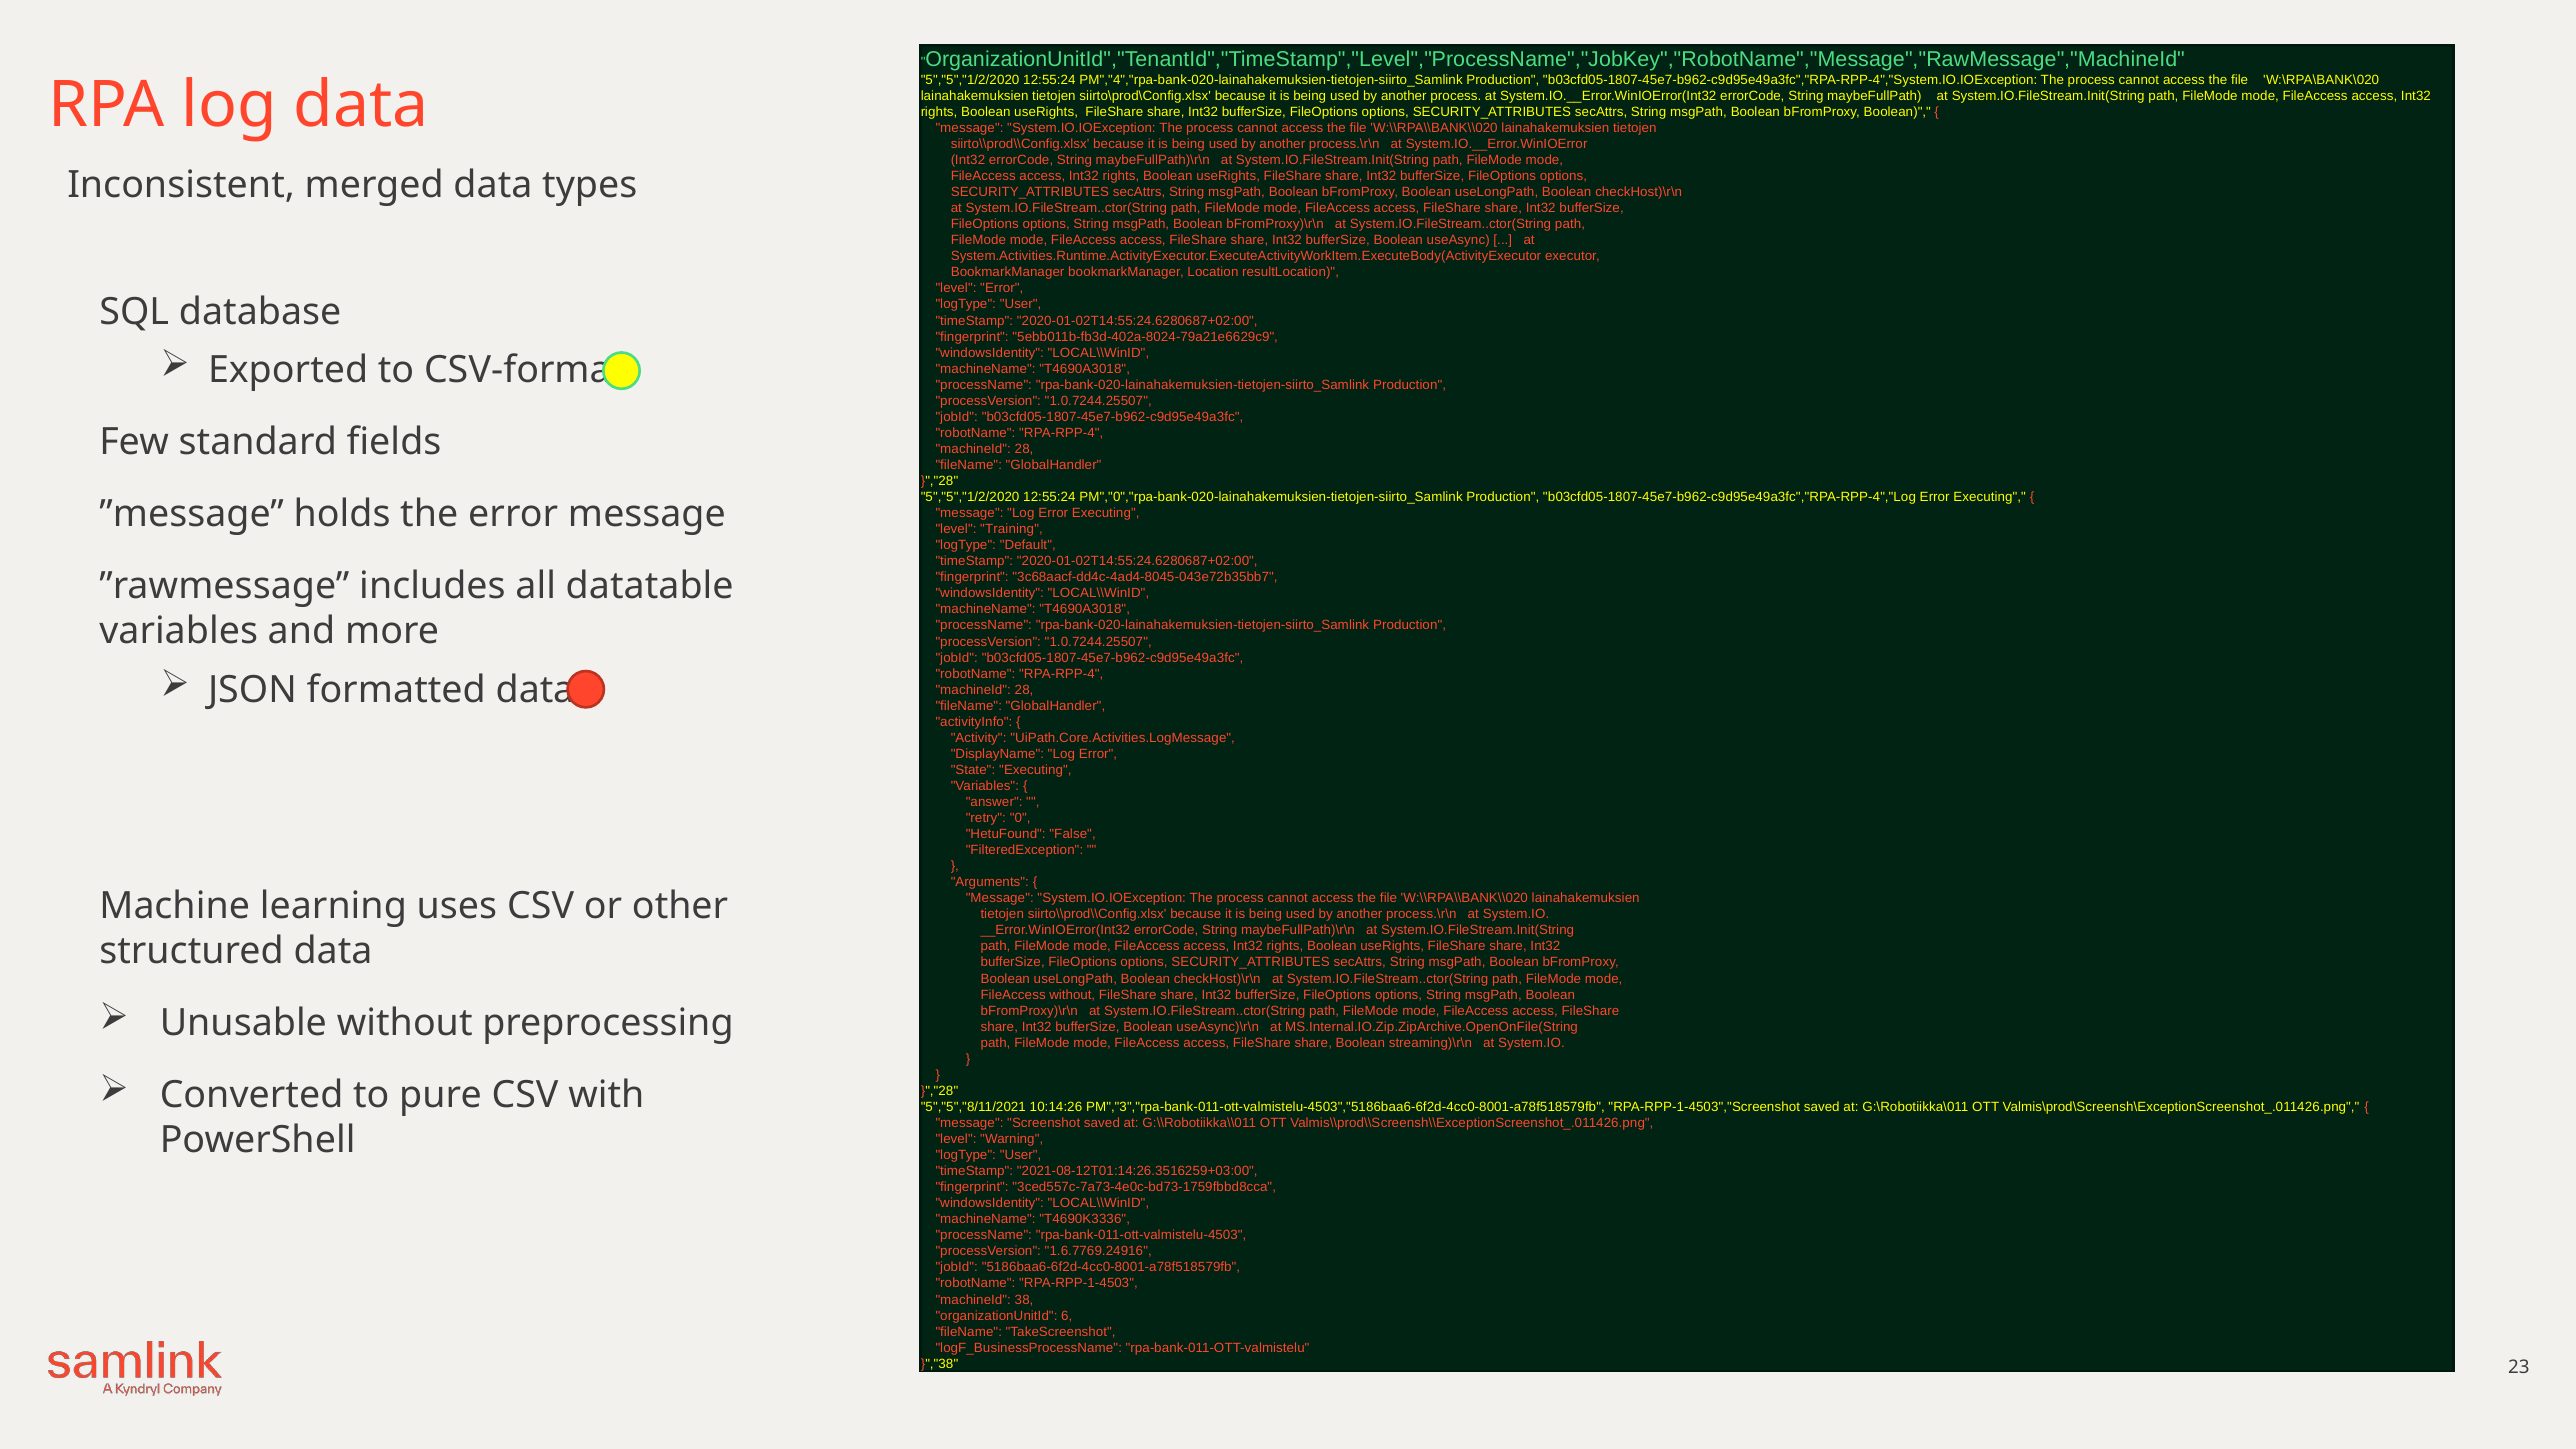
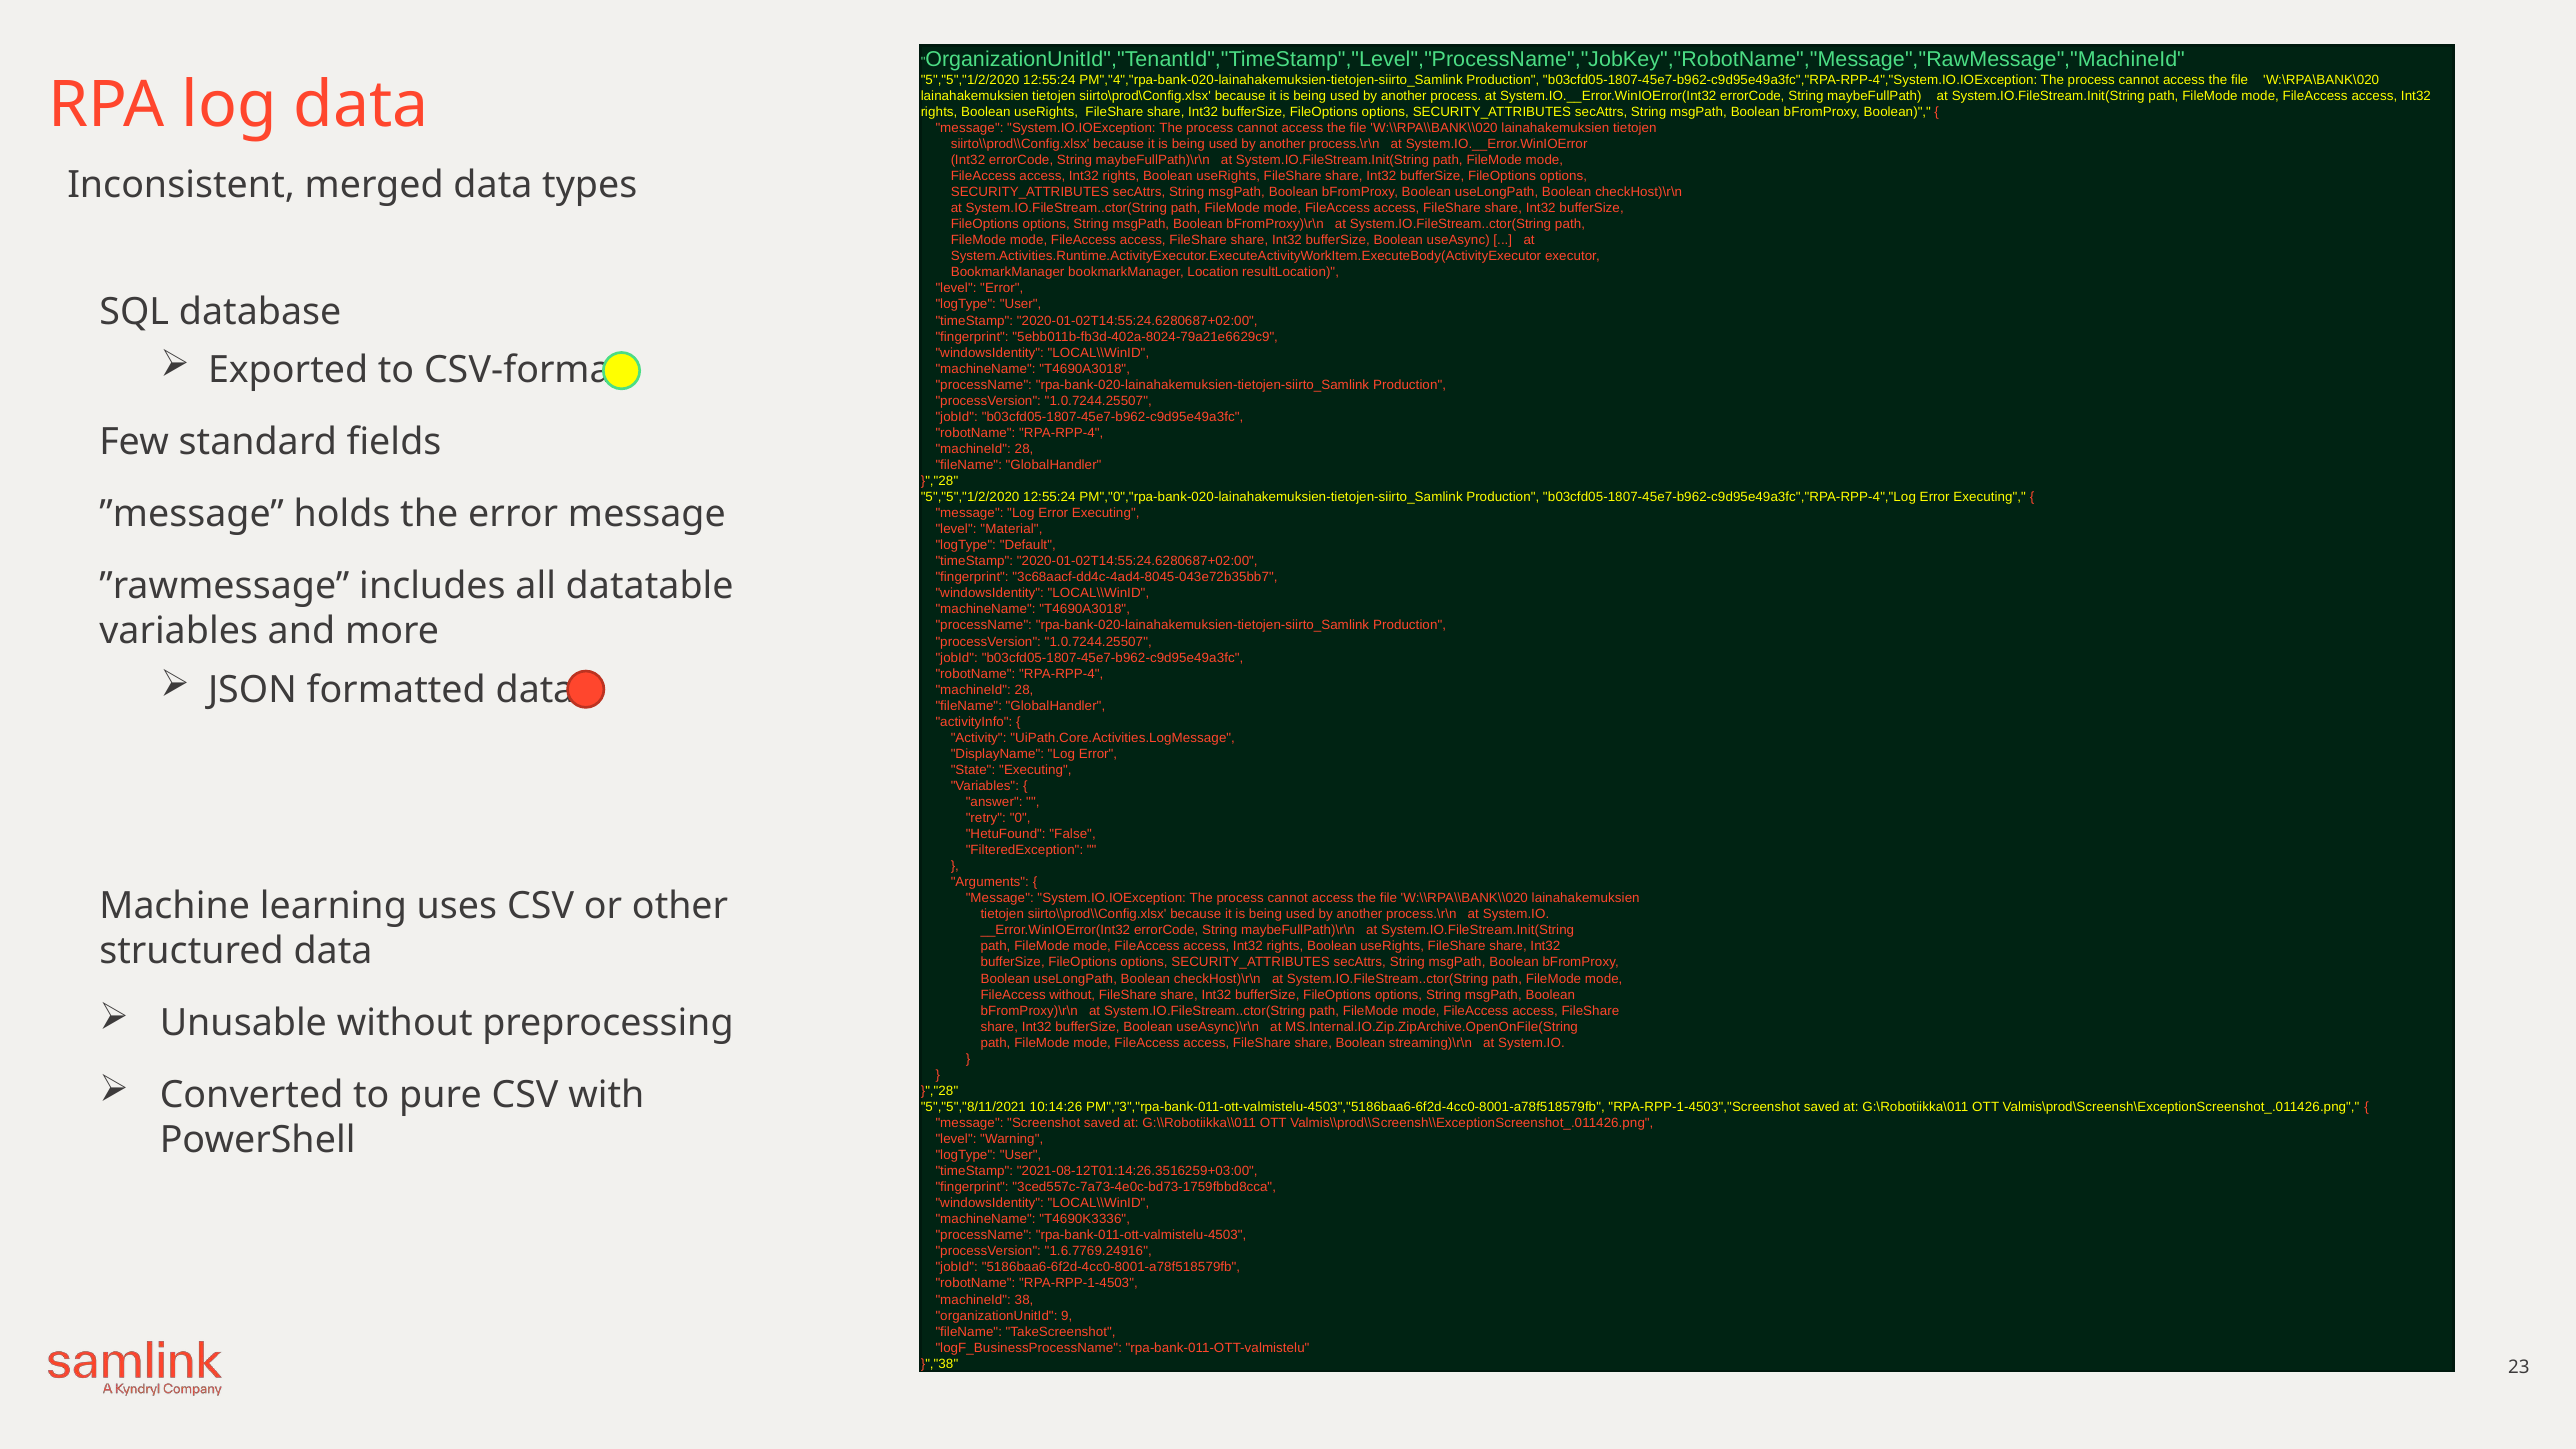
Training: Training -> Material (1012, 529)
6: 6 -> 9 (1067, 1316)
